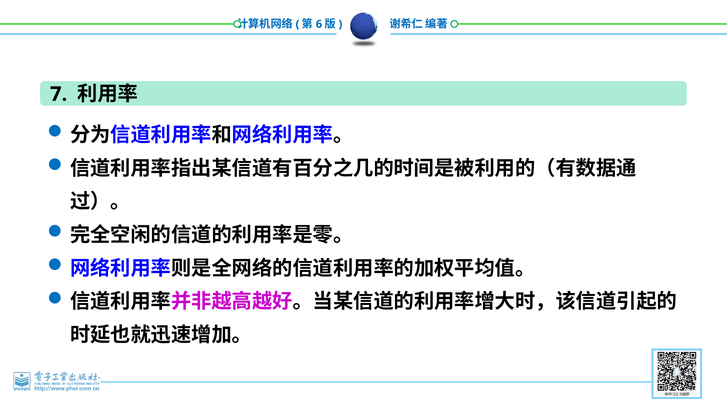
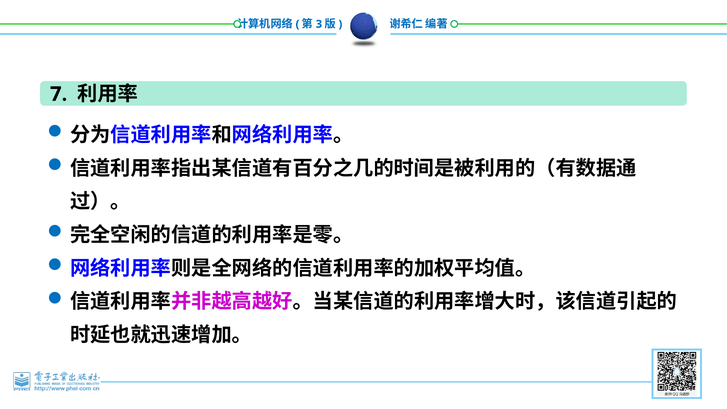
6: 6 -> 3 (319, 24)
